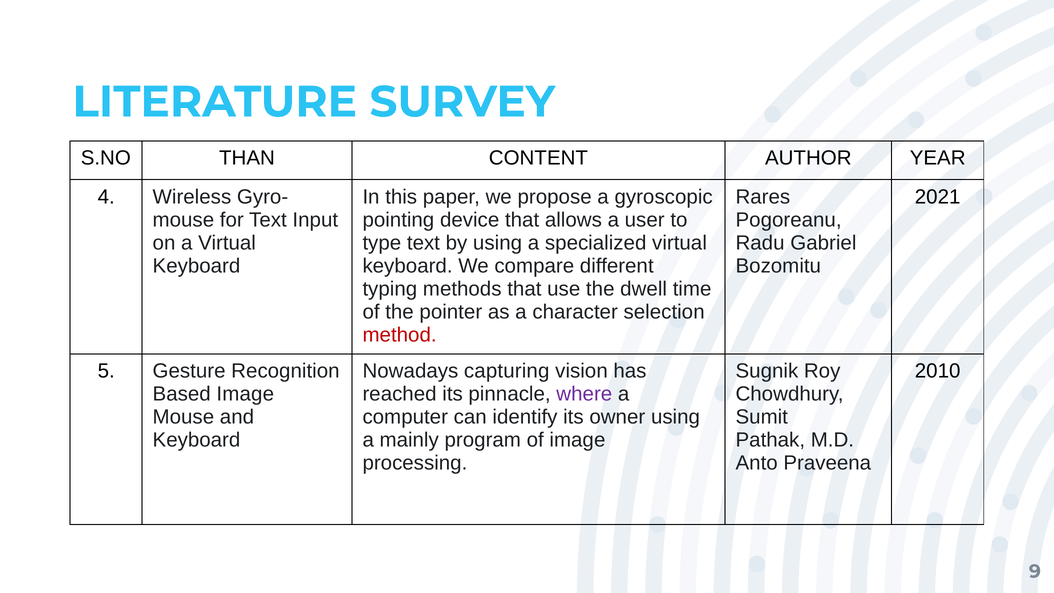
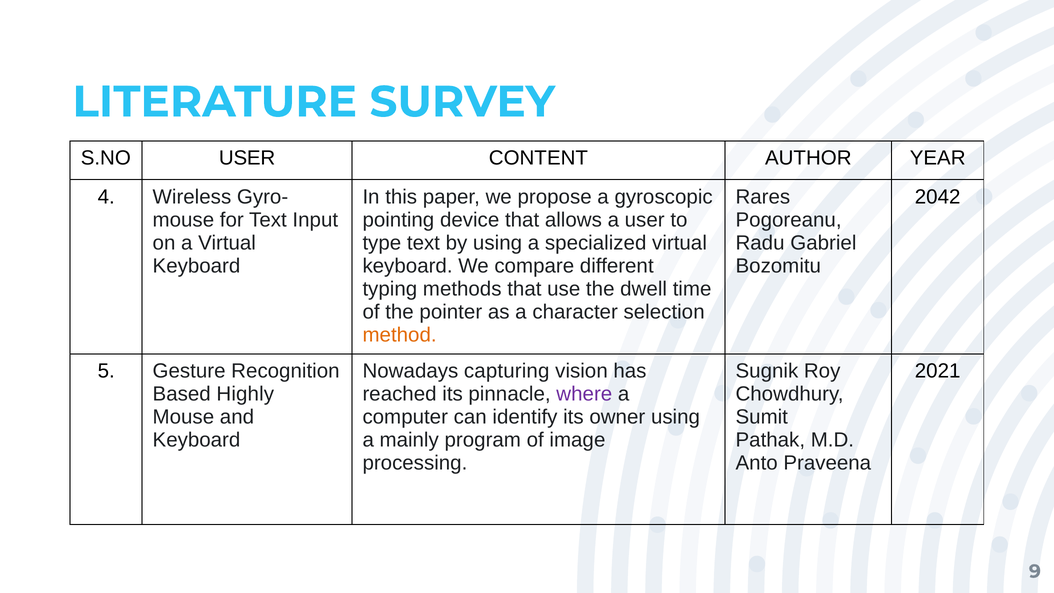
S.NO THAN: THAN -> USER (247, 158)
2021: 2021 -> 2042 (938, 197)
method colour: red -> orange (400, 335)
2010: 2010 -> 2021 (938, 371)
Based Image: Image -> Highly (245, 394)
